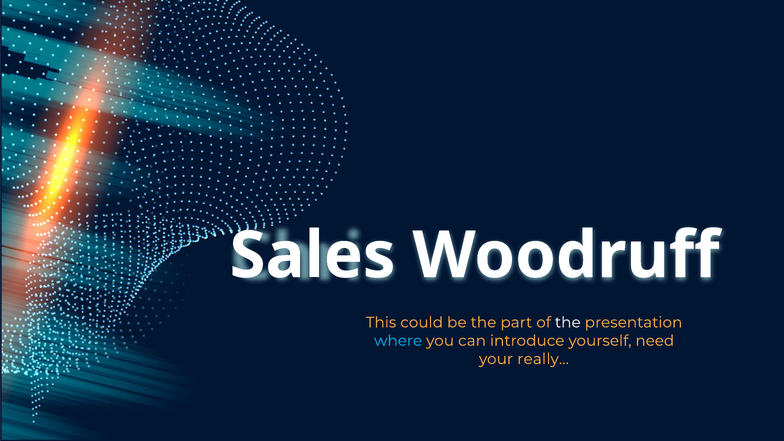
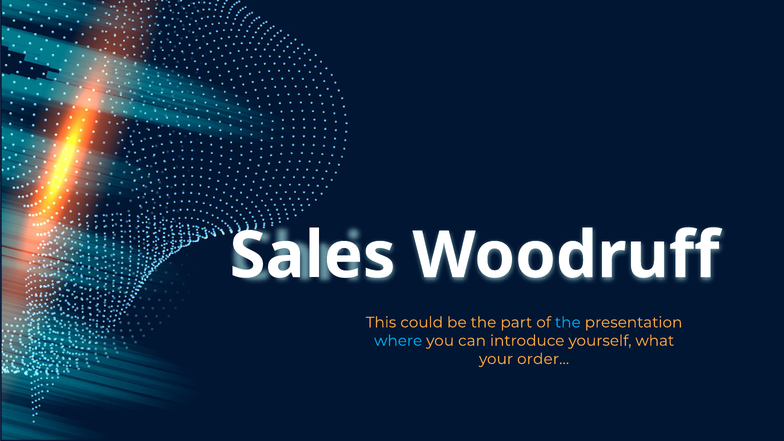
the colour: white -> light blue (568, 322)
need: need -> what (655, 341)
really: really -> order (543, 359)
